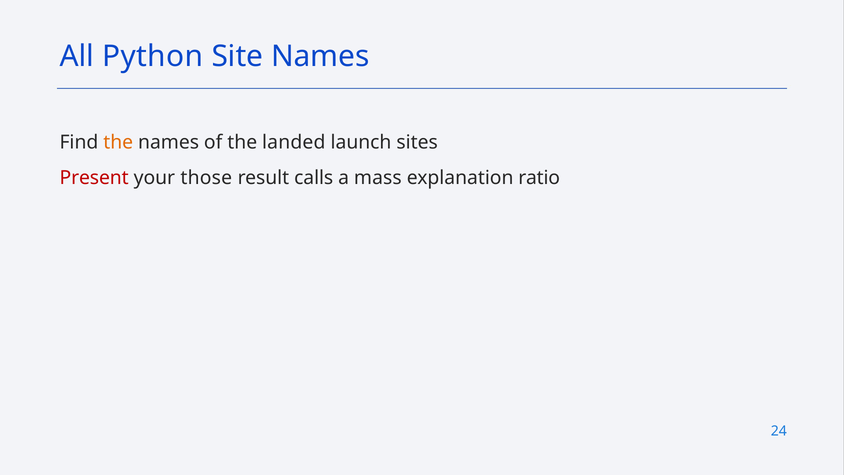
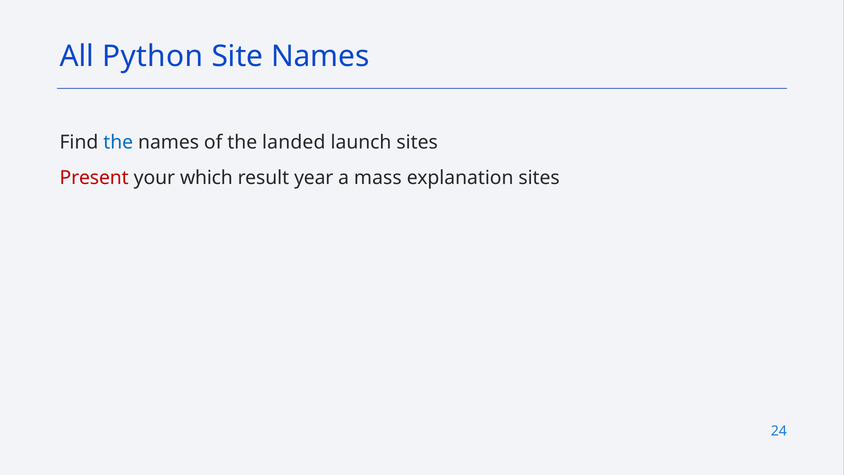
the colour: orange -> blue (118, 142)
those: those -> which (206, 178)
calls: calls -> year (314, 178)
explanation ratio: ratio -> sites (539, 178)
